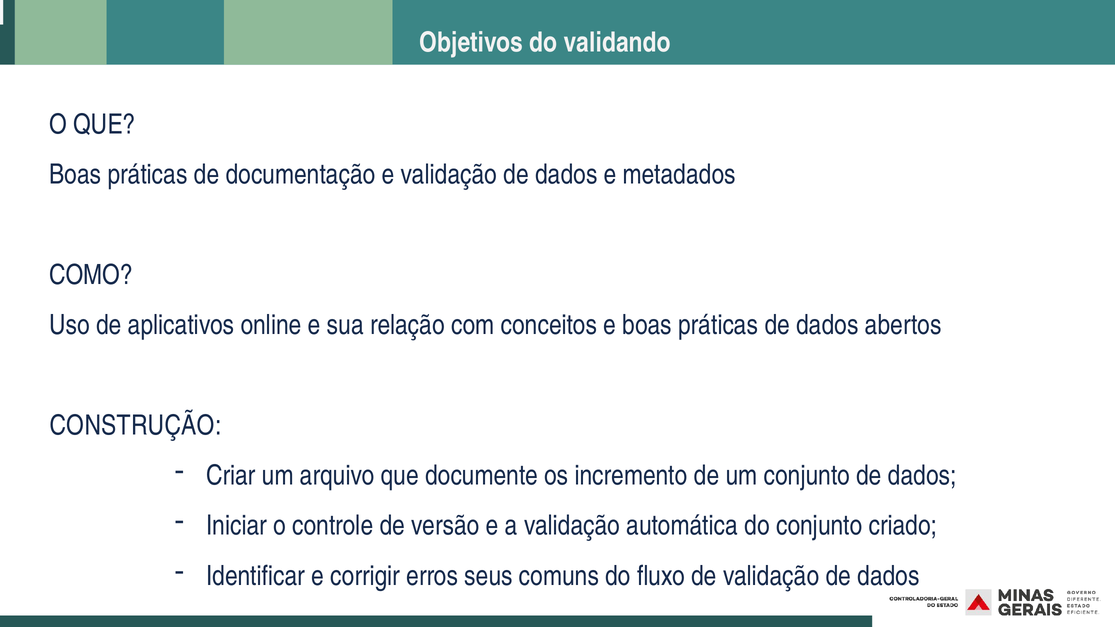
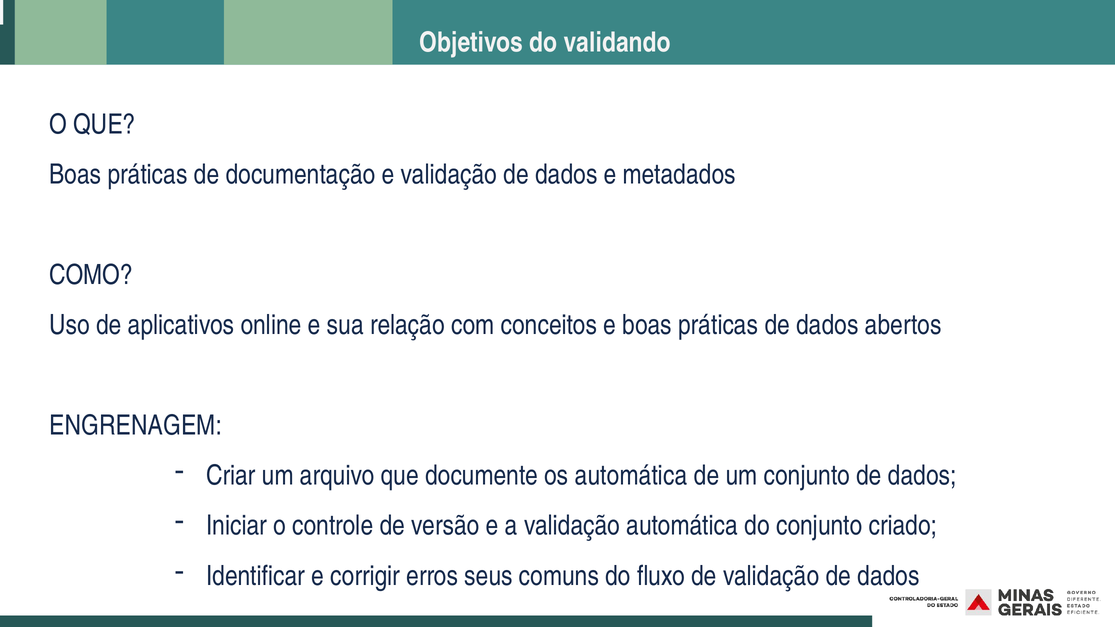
CONSTRUÇÃO: CONSTRUÇÃO -> ENGRENAGEM (136, 426)
os incremento: incremento -> automática (631, 476)
